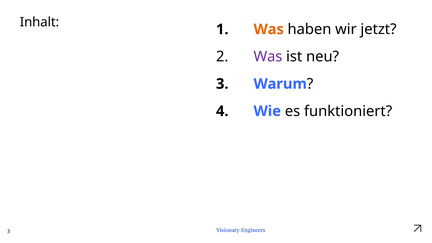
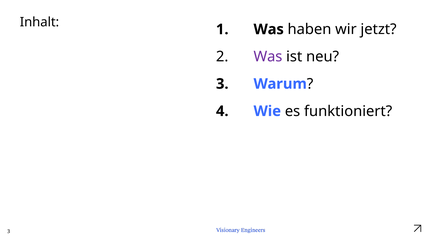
Was colour: orange -> black (269, 29)
